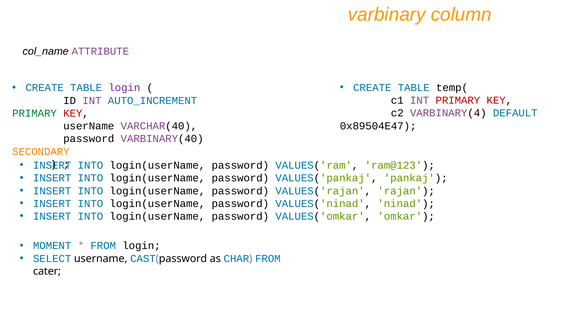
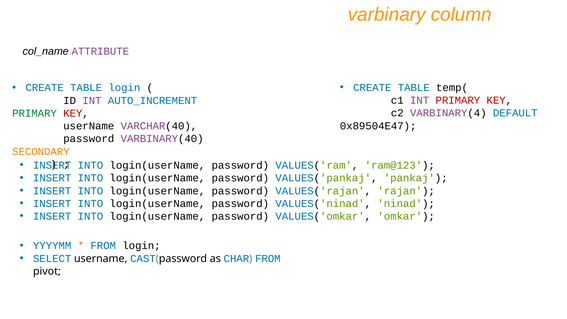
login colour: purple -> blue (124, 88)
MOMENT: MOMENT -> YYYYMM (52, 246)
cater: cater -> pivot (47, 271)
